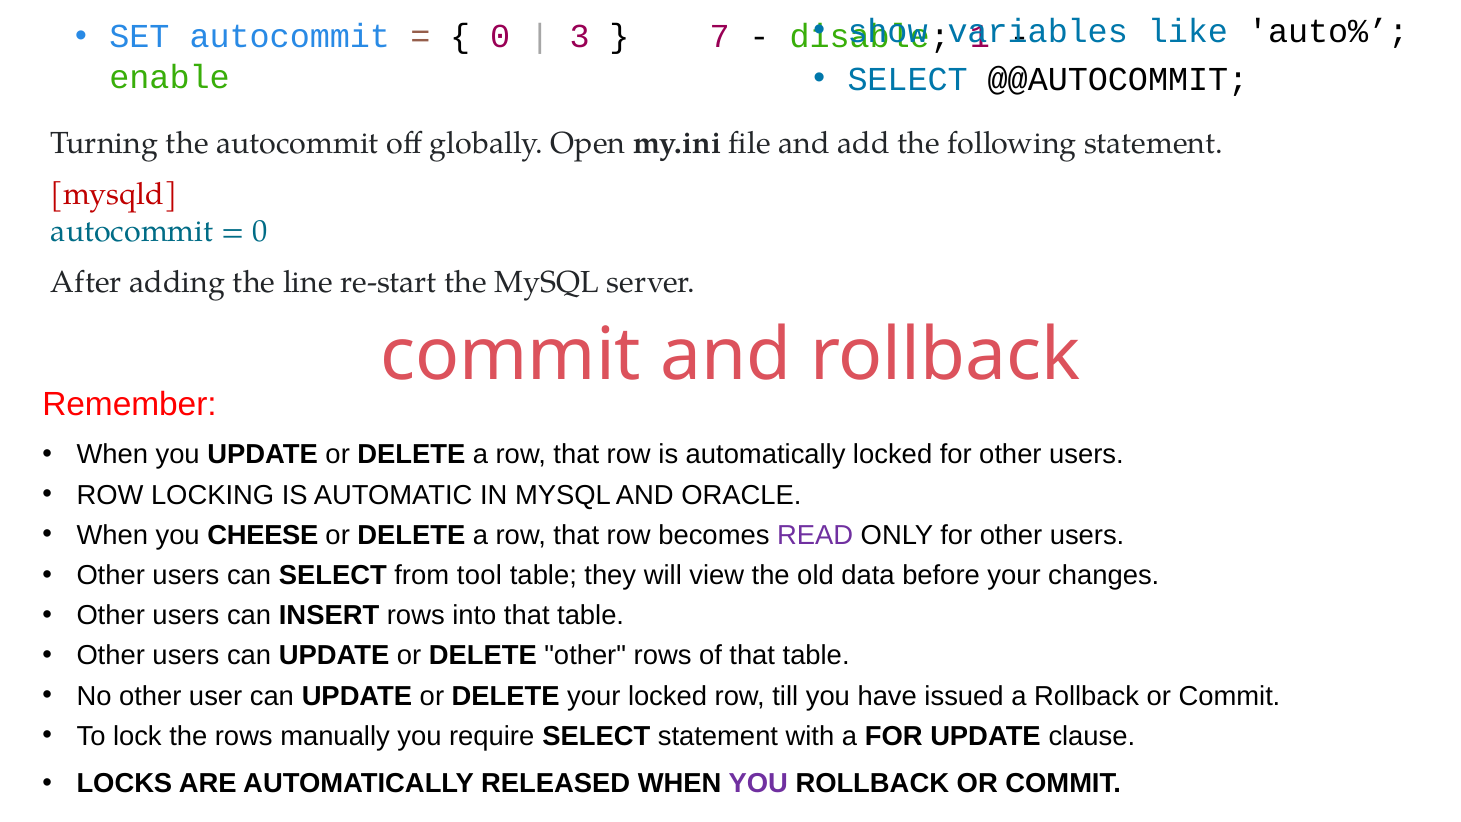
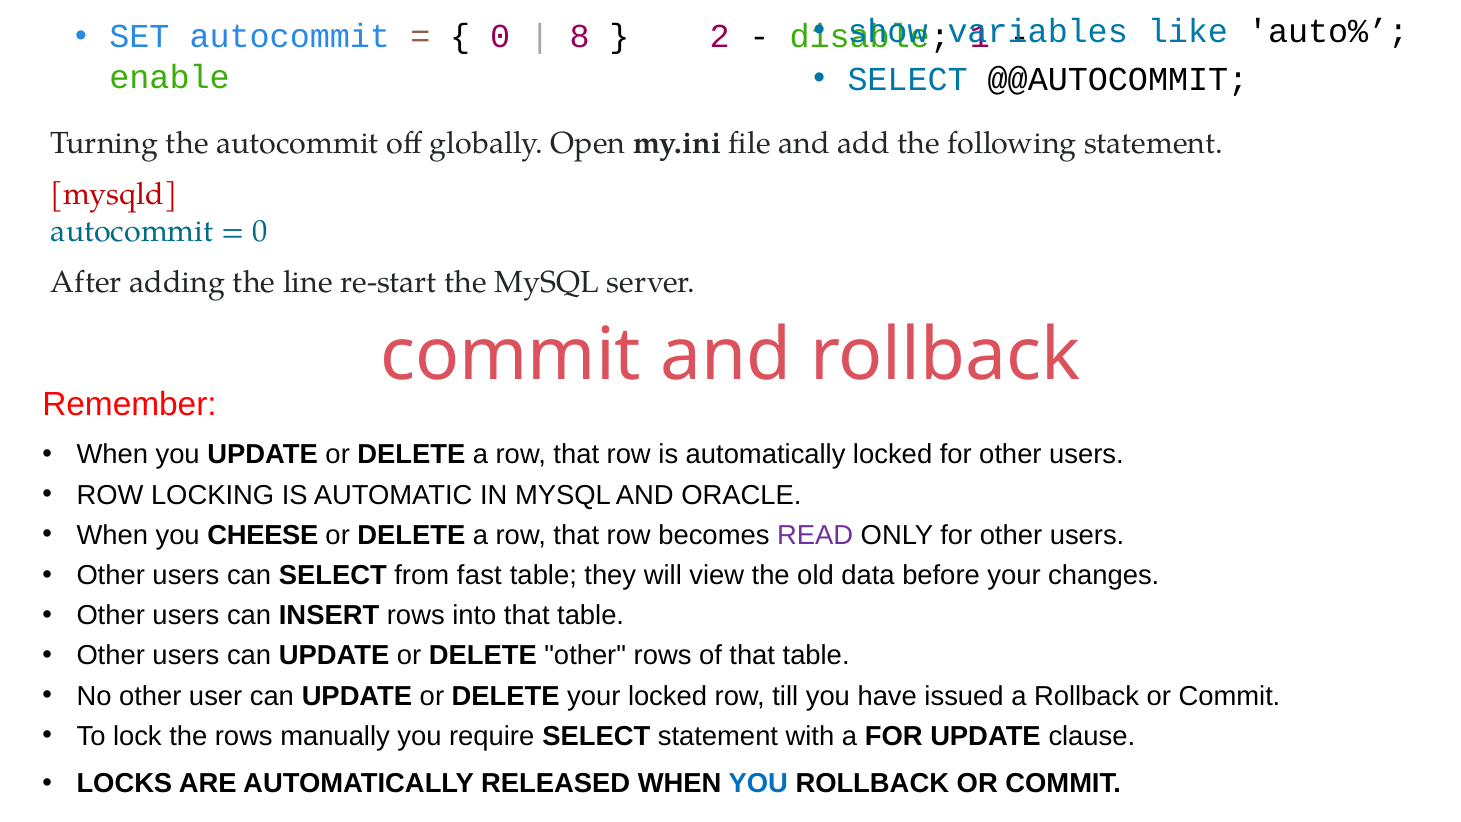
3: 3 -> 8 (580, 37)
7: 7 -> 2 (720, 37)
tool: tool -> fast (479, 575)
YOU colour: purple -> blue (758, 783)
